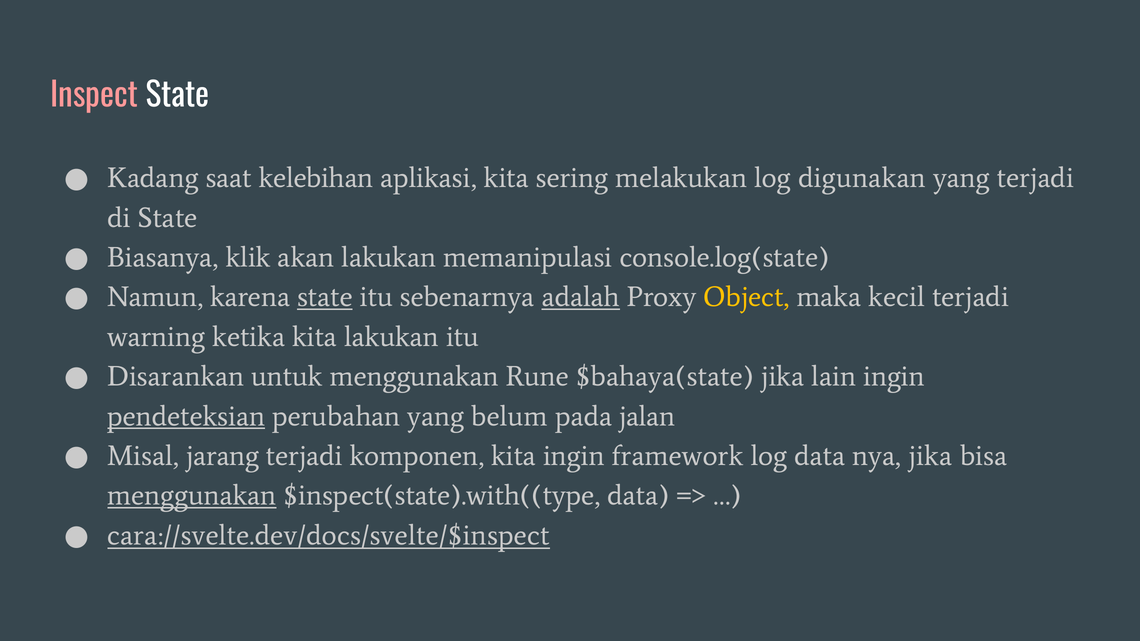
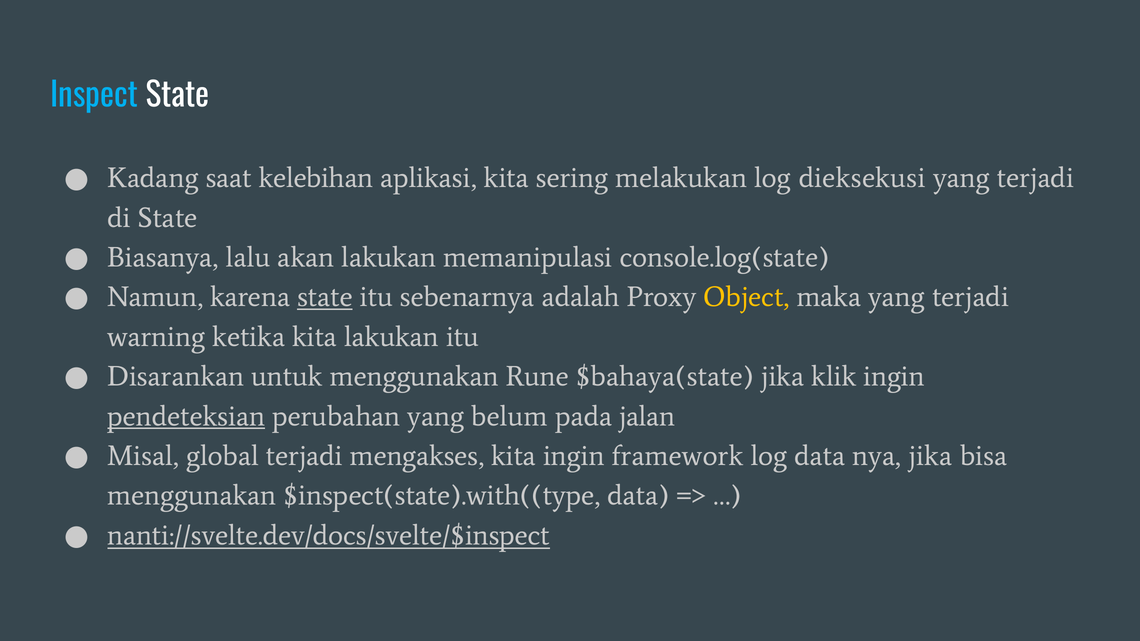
Inspect colour: pink -> light blue (94, 96)
digunakan: digunakan -> dieksekusi (862, 178)
klik: klik -> lalu (248, 257)
adalah underline: present -> none (581, 297)
maka kecil: kecil -> yang (897, 297)
lain: lain -> klik (834, 377)
jarang: jarang -> global (222, 456)
komponen: komponen -> mengakses (417, 456)
menggunakan underline: present -> none (192, 496)
cara://svelte.dev/docs/svelte/$inspect: cara://svelte.dev/docs/svelte/$inspect -> nanti://svelte.dev/docs/svelte/$inspect (329, 535)
